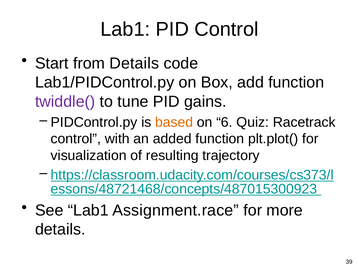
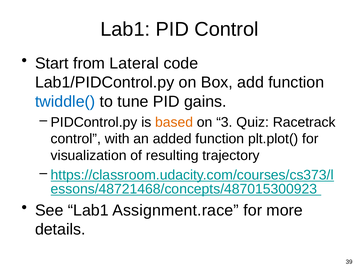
from Details: Details -> Lateral (134, 63)
twiddle( colour: purple -> blue (65, 102)
6: 6 -> 3 (224, 122)
